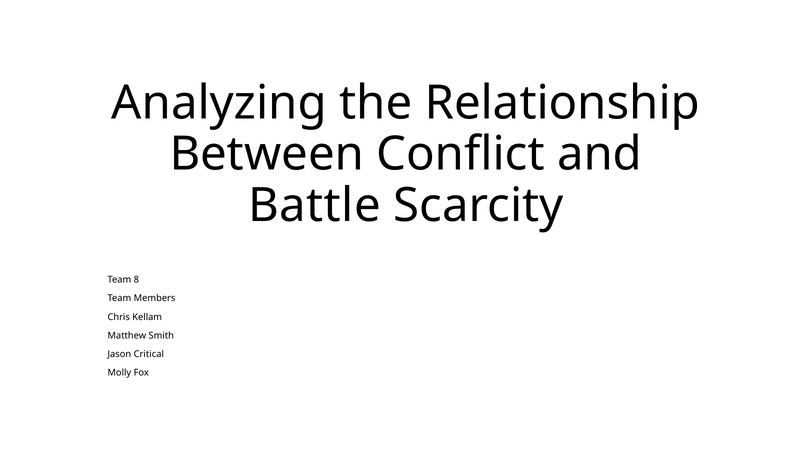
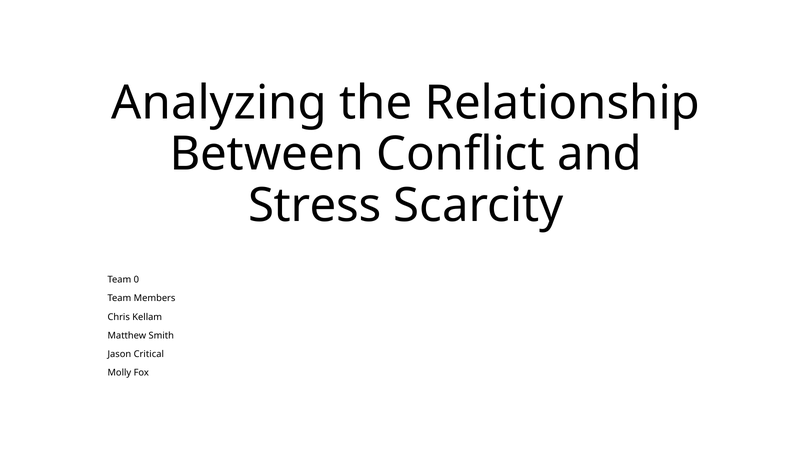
Battle: Battle -> Stress (315, 205)
8: 8 -> 0 (136, 280)
